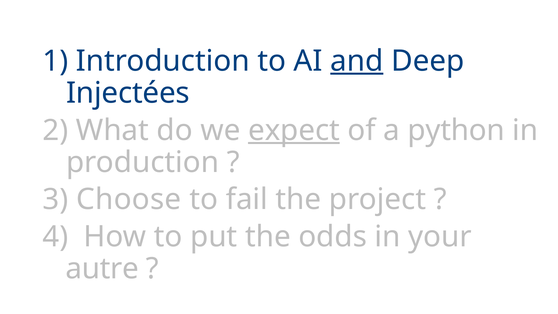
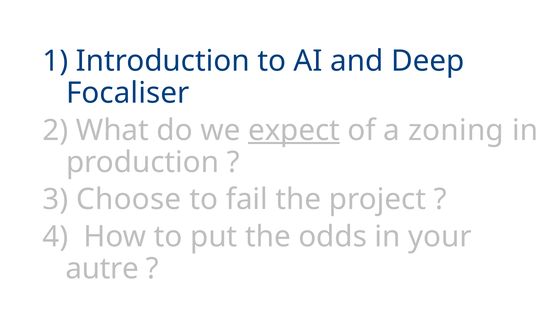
and underline: present -> none (357, 61)
Injectées: Injectées -> Focaliser (128, 93)
python: python -> zoning (456, 130)
